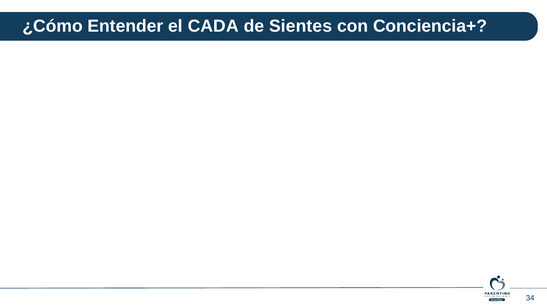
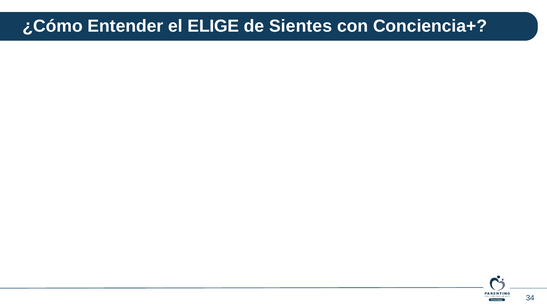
CADA: CADA -> ELIGE (213, 26)
